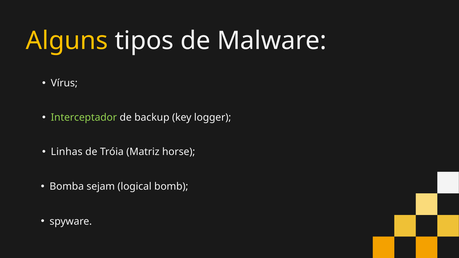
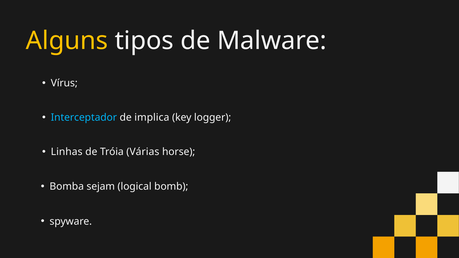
Interceptador colour: light green -> light blue (84, 118)
backup: backup -> implica (152, 118)
Matriz: Matriz -> Várias (143, 152)
